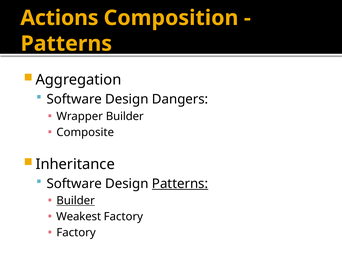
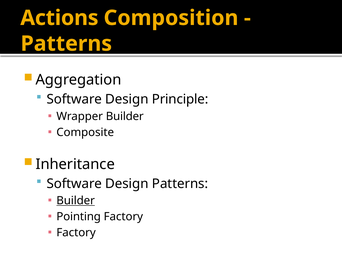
Dangers: Dangers -> Principle (180, 99)
Patterns underline: present -> none (180, 183)
Weakest: Weakest -> Pointing (79, 216)
